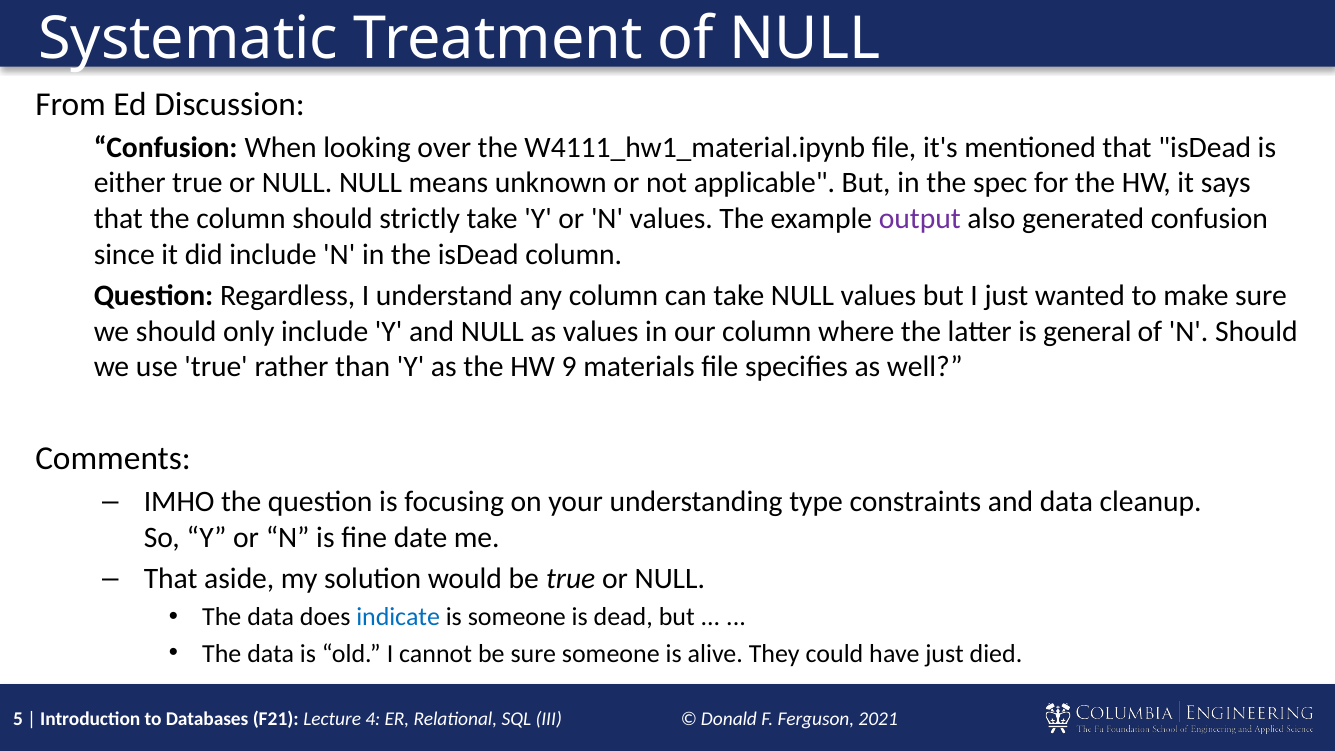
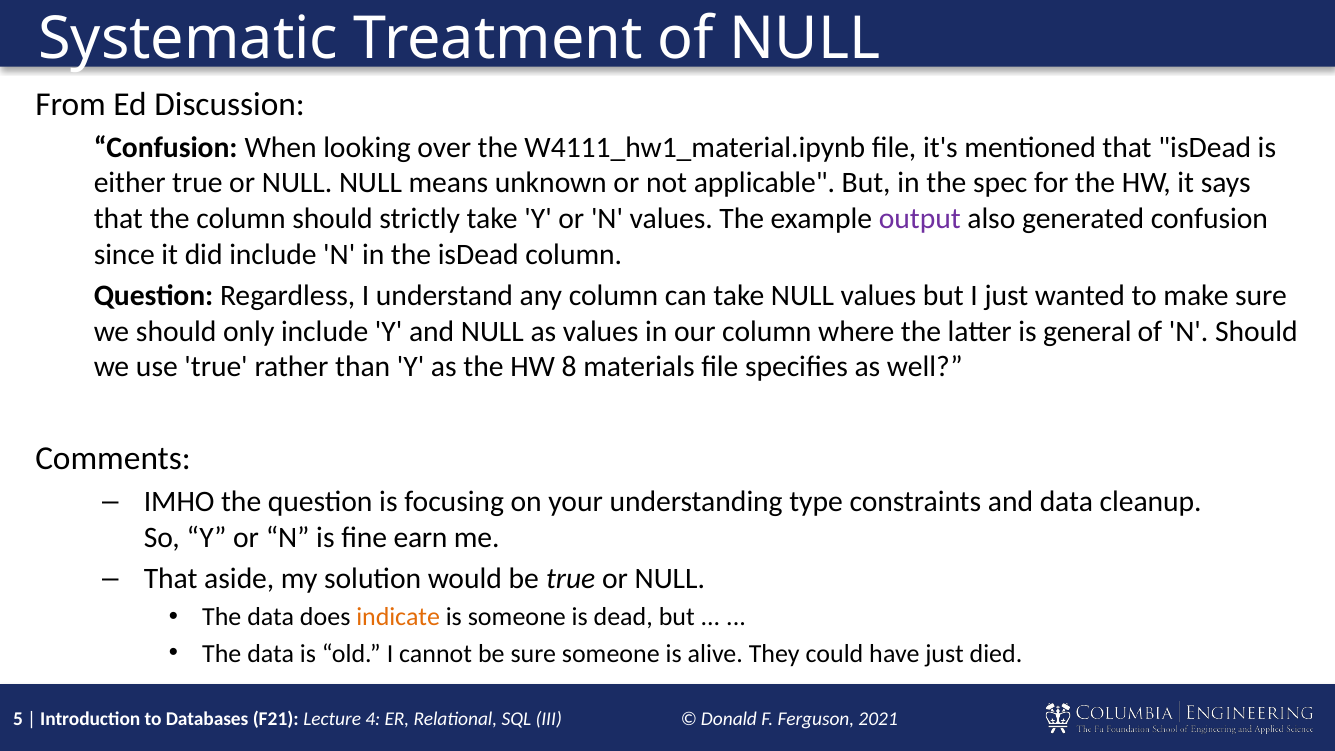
9: 9 -> 8 (569, 367)
date: date -> earn (421, 538)
indicate colour: blue -> orange (398, 617)
